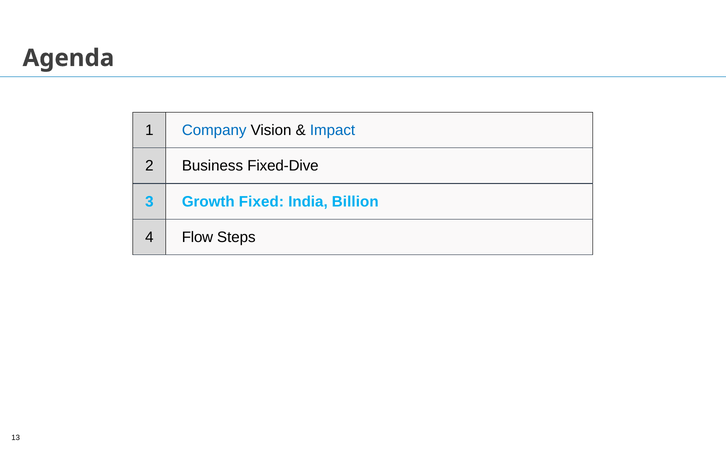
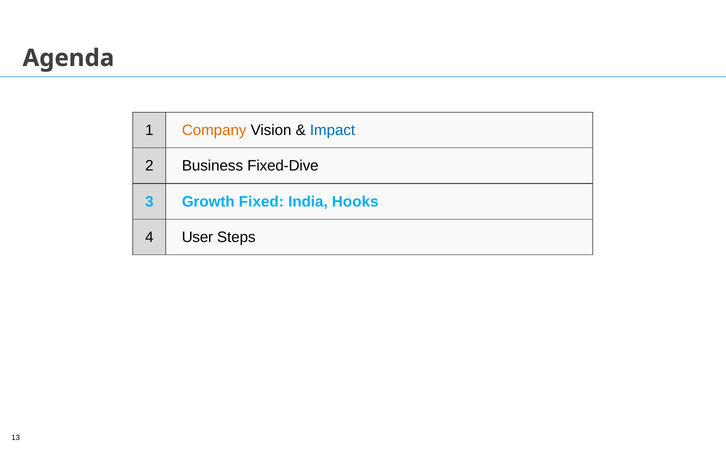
Company colour: blue -> orange (214, 130)
Billion: Billion -> Hooks (355, 201)
Flow: Flow -> User (197, 237)
